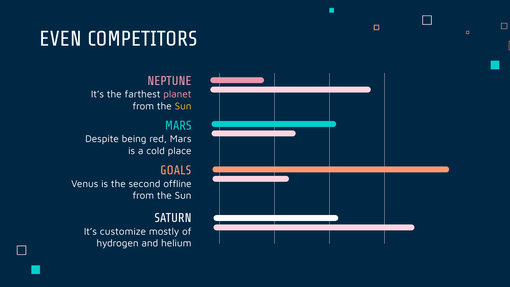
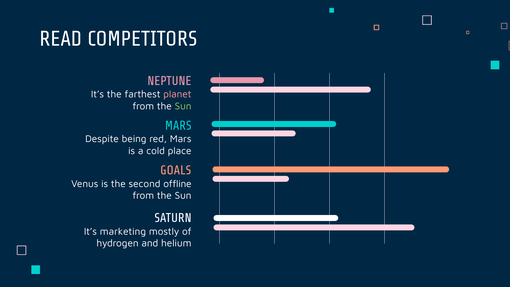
EVEN: EVEN -> READ (61, 39)
Sun colour: yellow -> light green (183, 106)
customize: customize -> marketing (123, 231)
